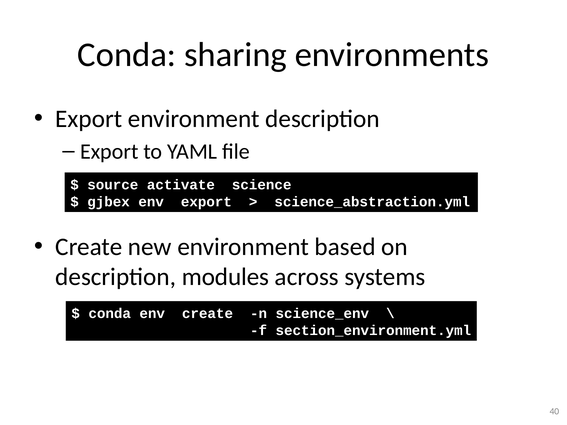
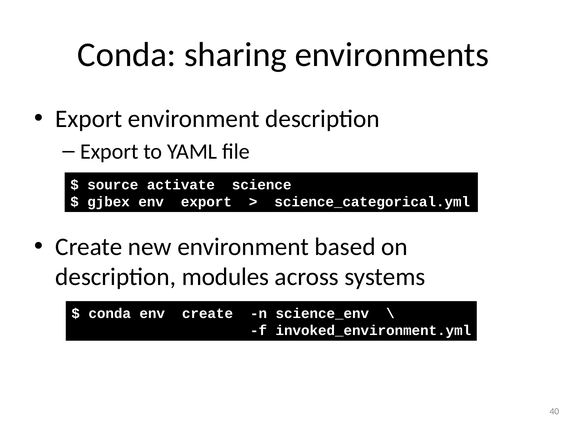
science_abstraction.yml: science_abstraction.yml -> science_categorical.yml (372, 202)
section_environment.yml: section_environment.yml -> invoked_environment.yml (373, 331)
